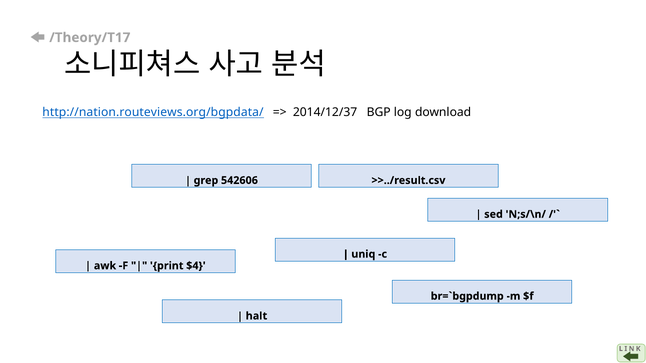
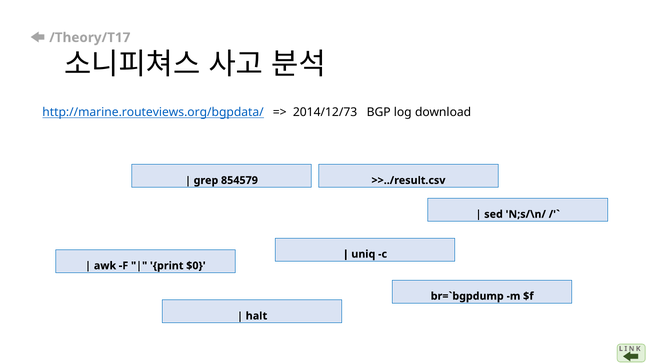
http://nation.routeviews.org/bgpdata/: http://nation.routeviews.org/bgpdata/ -> http://marine.routeviews.org/bgpdata/ (153, 112)
2014/12/37: 2014/12/37 -> 2014/12/73 (325, 112)
542606: 542606 -> 854579 (239, 181)
$4: $4 -> $0 (196, 266)
